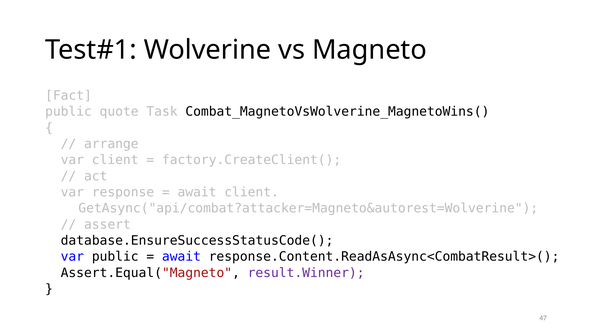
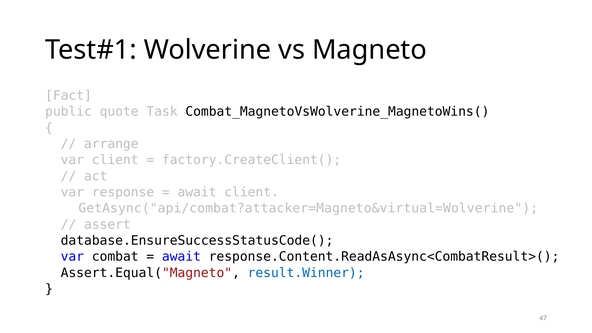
GetAsync("api/combat?attacker=Magneto&autorest=Wolverine: GetAsync("api/combat?attacker=Magneto&autorest=Wolverine -> GetAsync("api/combat?attacker=Magneto&virtual=Wolverine (308, 208)
var public: public -> combat (115, 257)
result.Winner colour: purple -> blue (306, 273)
